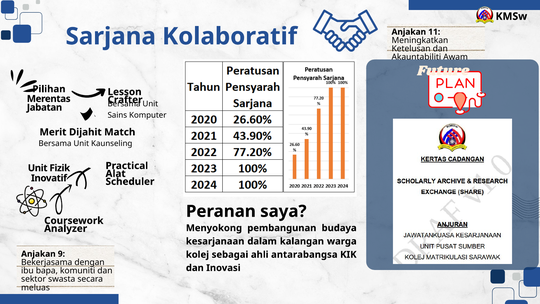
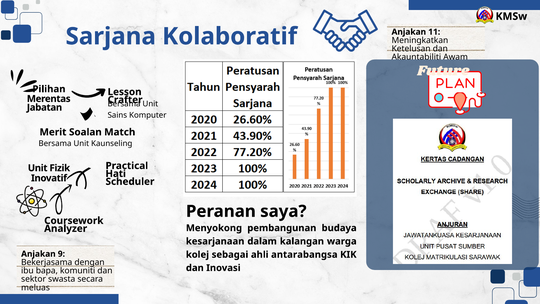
Dijahit: Dijahit -> Soalan (85, 132)
Alat: Alat -> Hati (116, 174)
